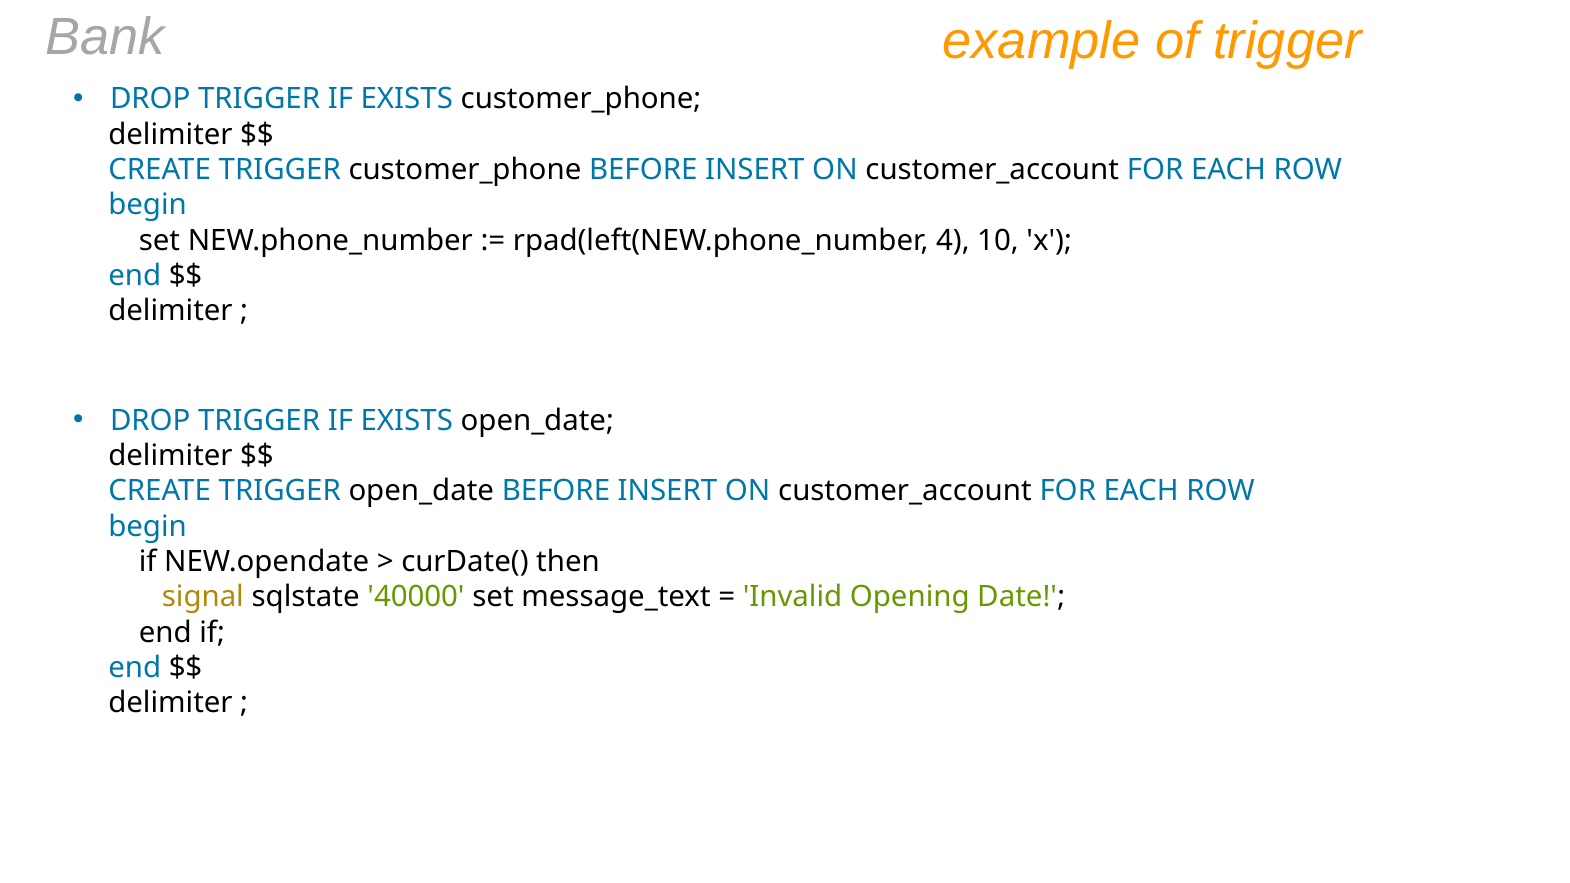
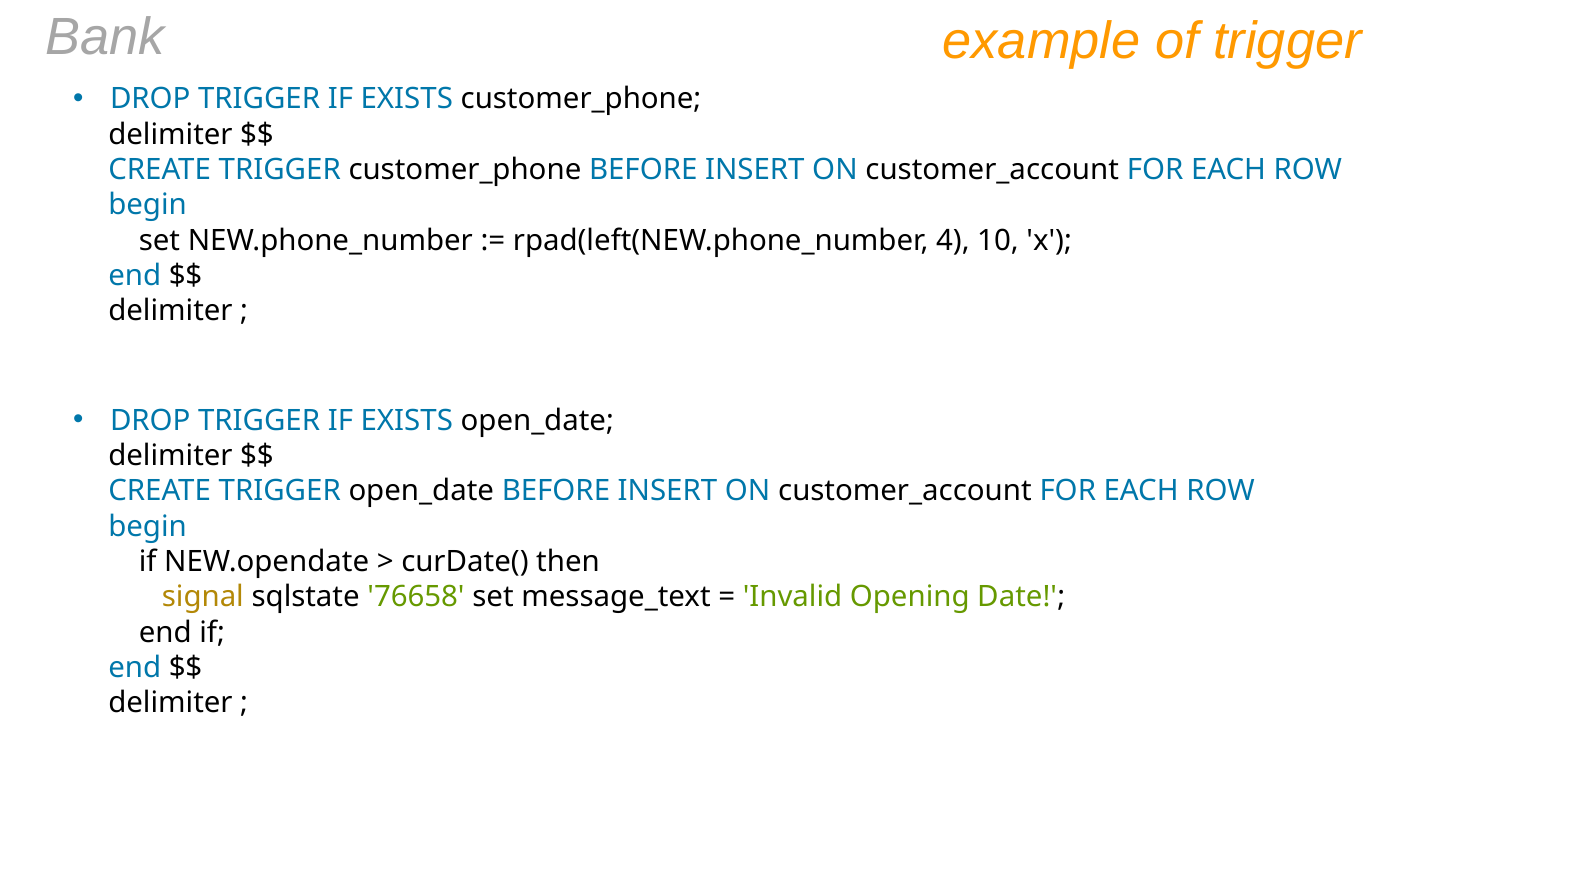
40000: 40000 -> 76658 (416, 597)
